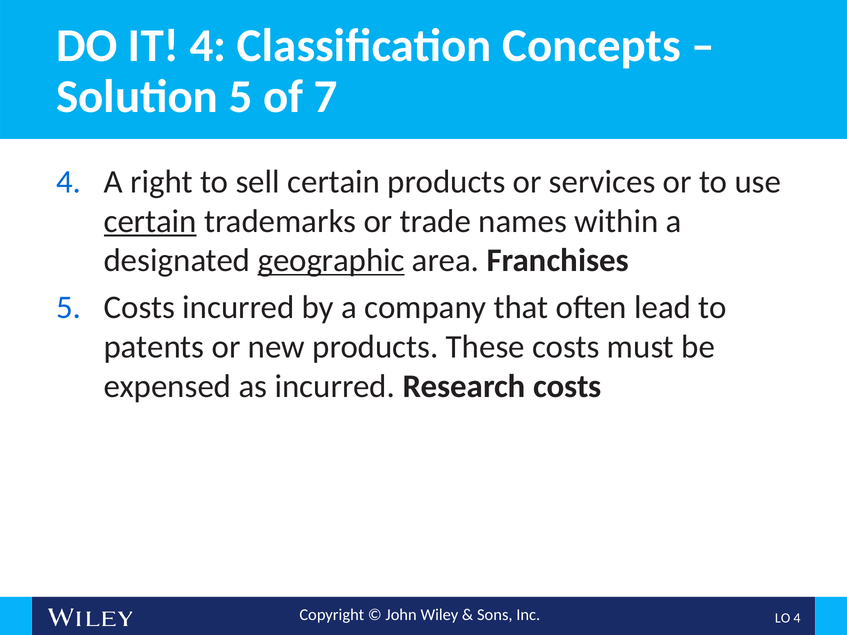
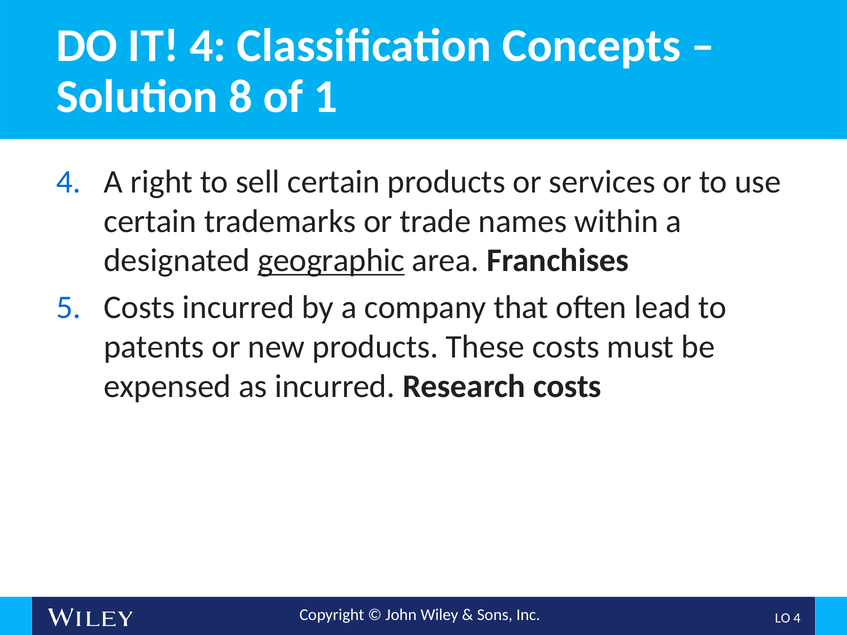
Solution 5: 5 -> 8 (241, 97)
7: 7 -> 1 (326, 97)
certain underline: present -> none (150, 221)
